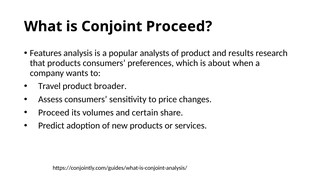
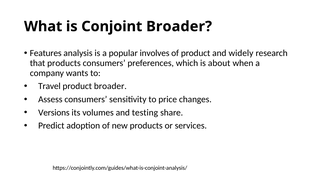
Conjoint Proceed: Proceed -> Broader (179, 26)
analysts: analysts -> involves (155, 53)
results: results -> widely (241, 53)
Proceed: Proceed -> Versions (54, 113)
certain: certain -> testing (145, 113)
